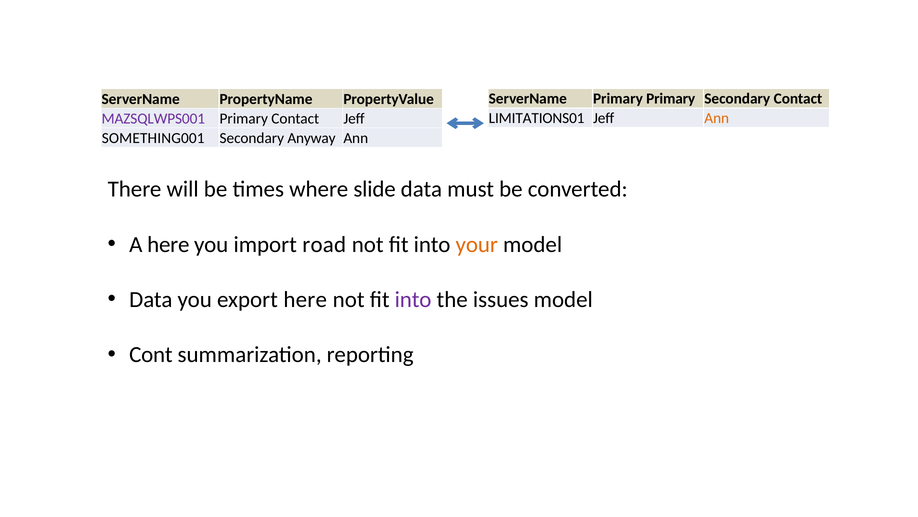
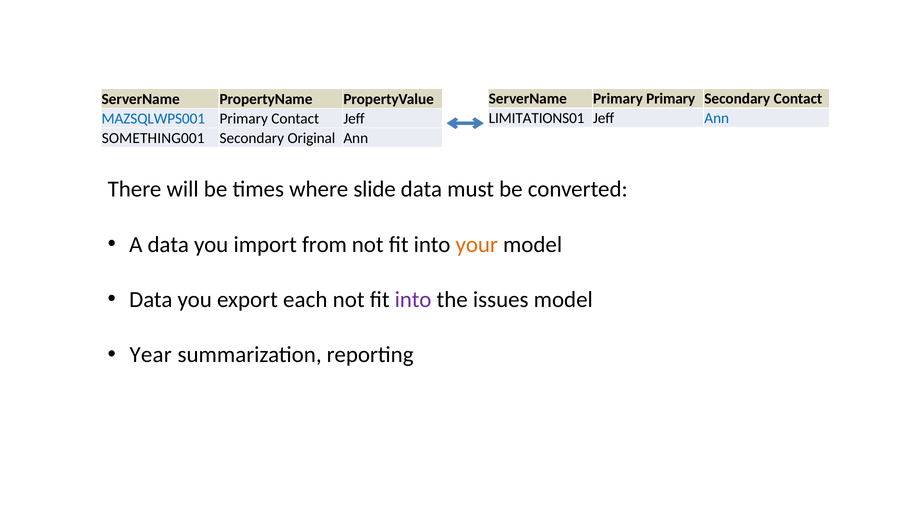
Ann colour: orange -> blue (717, 118)
MAZSQLWPS001 colour: purple -> blue (153, 118)
Anyway: Anyway -> Original (311, 138)
A here: here -> data (168, 244)
road: road -> from (324, 244)
export here: here -> each (305, 299)
Cont: Cont -> Year (151, 354)
